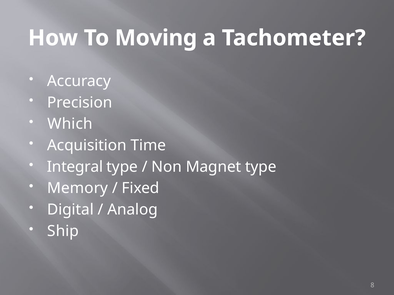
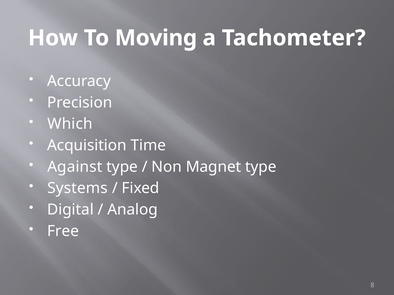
Integral: Integral -> Against (75, 167)
Memory: Memory -> Systems (78, 188)
Ship: Ship -> Free (63, 231)
